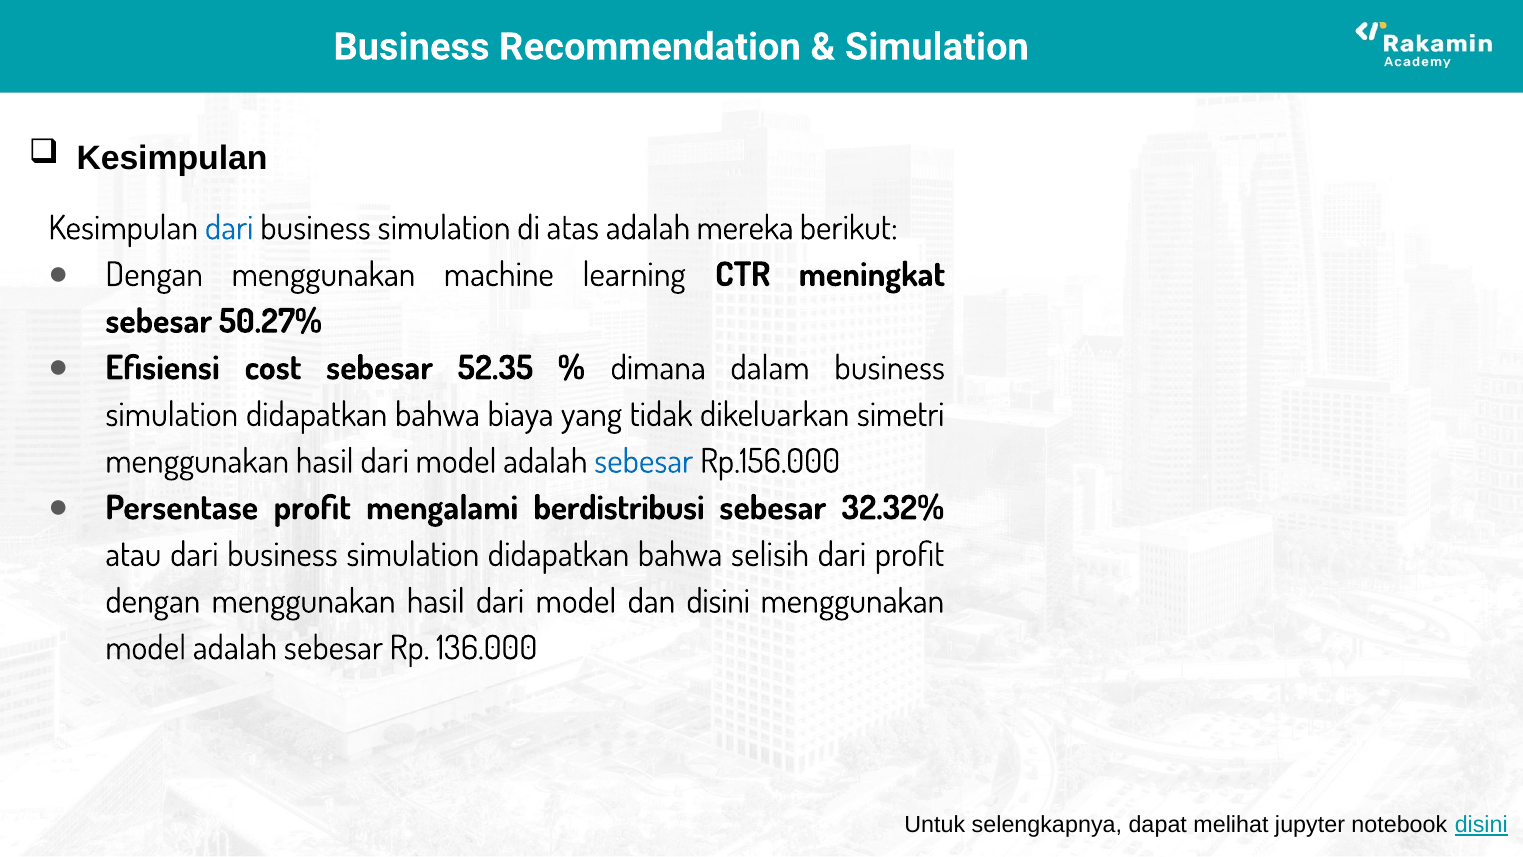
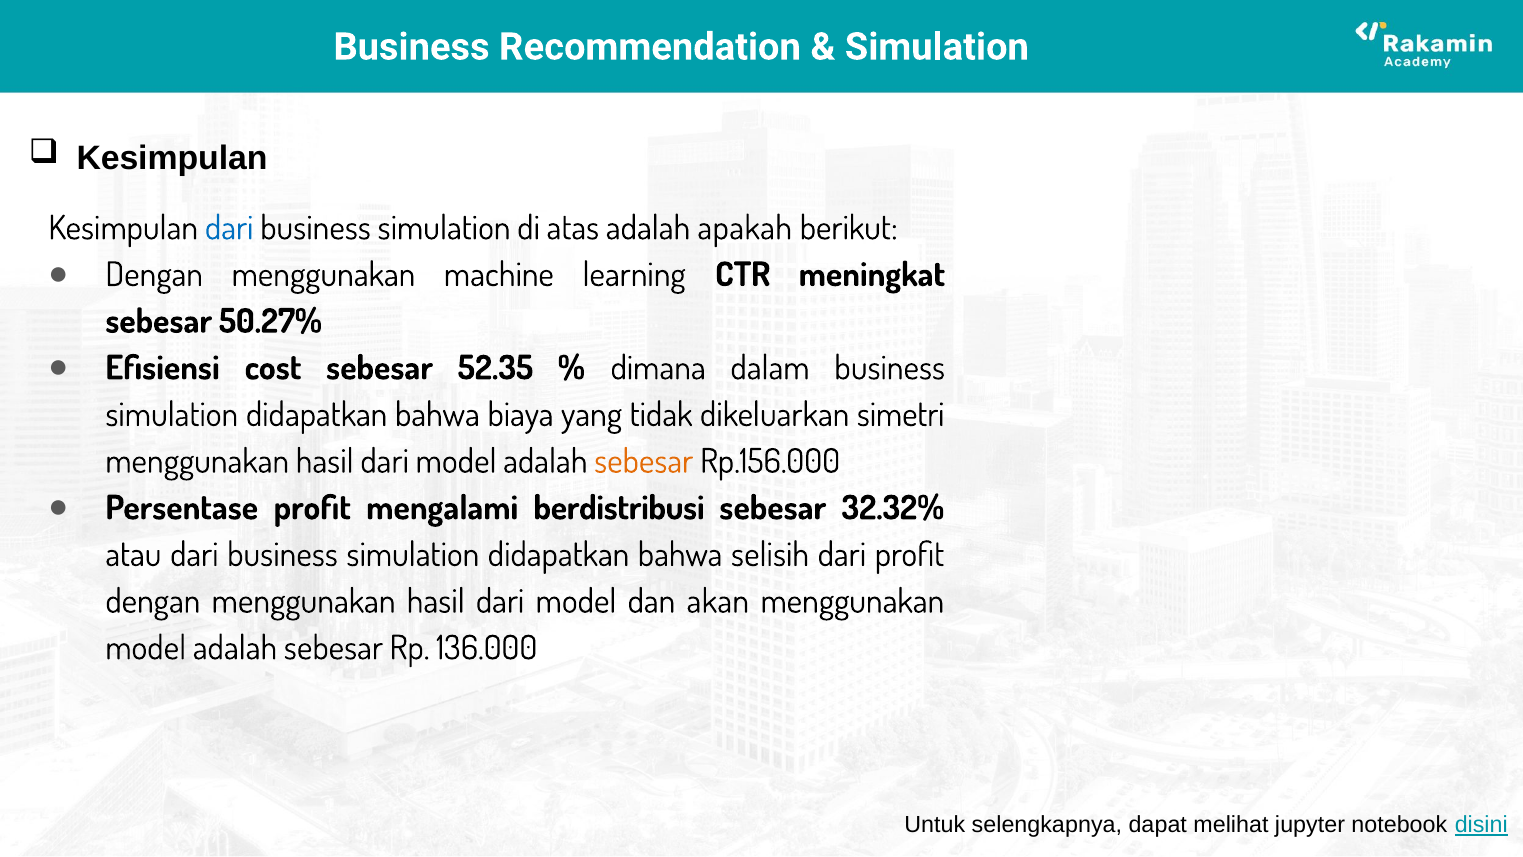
mereka: mereka -> apakah (745, 228)
sebesar colour: blue -> orange (644, 461)
dan disini: disini -> akan (718, 601)
